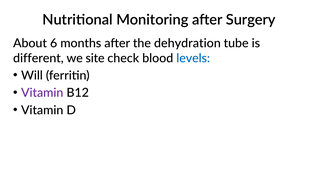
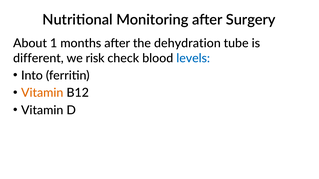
6: 6 -> 1 (54, 43)
site: site -> risk (95, 58)
Will: Will -> Into (32, 76)
Vitamin colour: purple -> orange (42, 93)
